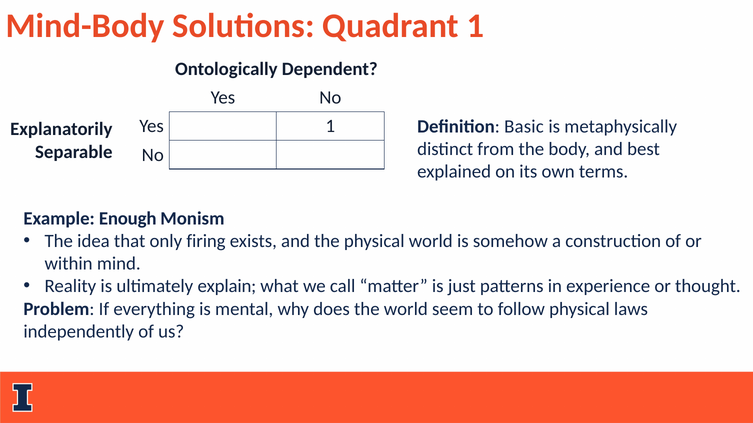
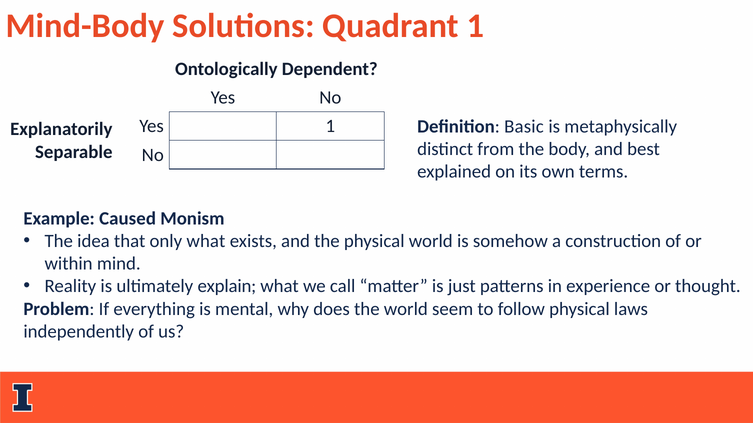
Enough: Enough -> Caused (128, 219)
only firing: firing -> what (206, 241)
